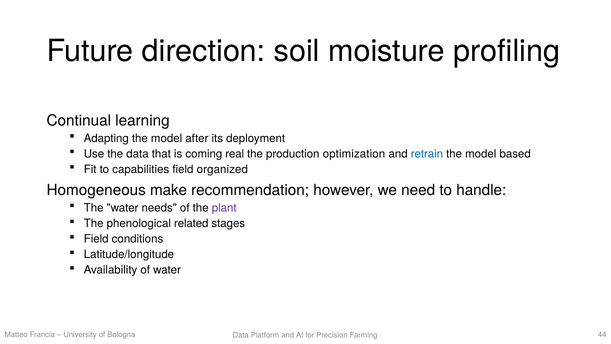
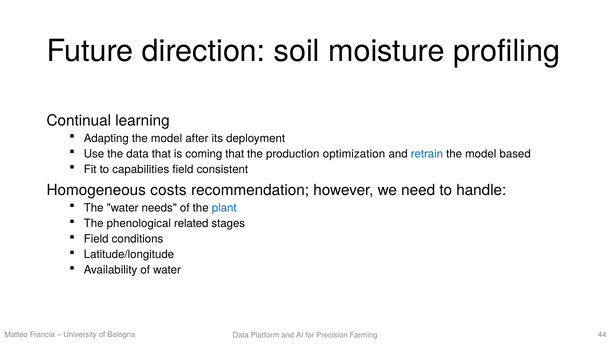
coming real: real -> that (235, 154)
organized: organized -> consistent (222, 169)
make: make -> costs (168, 190)
plant colour: purple -> blue (224, 208)
